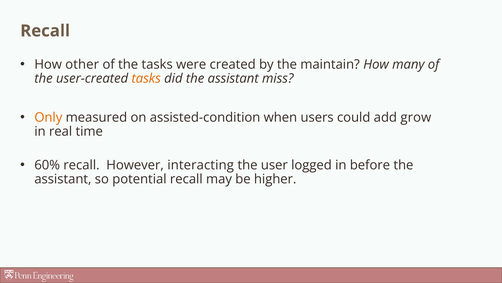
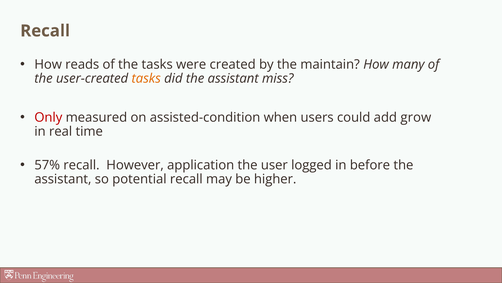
other: other -> reads (82, 64)
Only colour: orange -> red (48, 117)
60%: 60% -> 57% (47, 165)
interacting: interacting -> application (201, 165)
